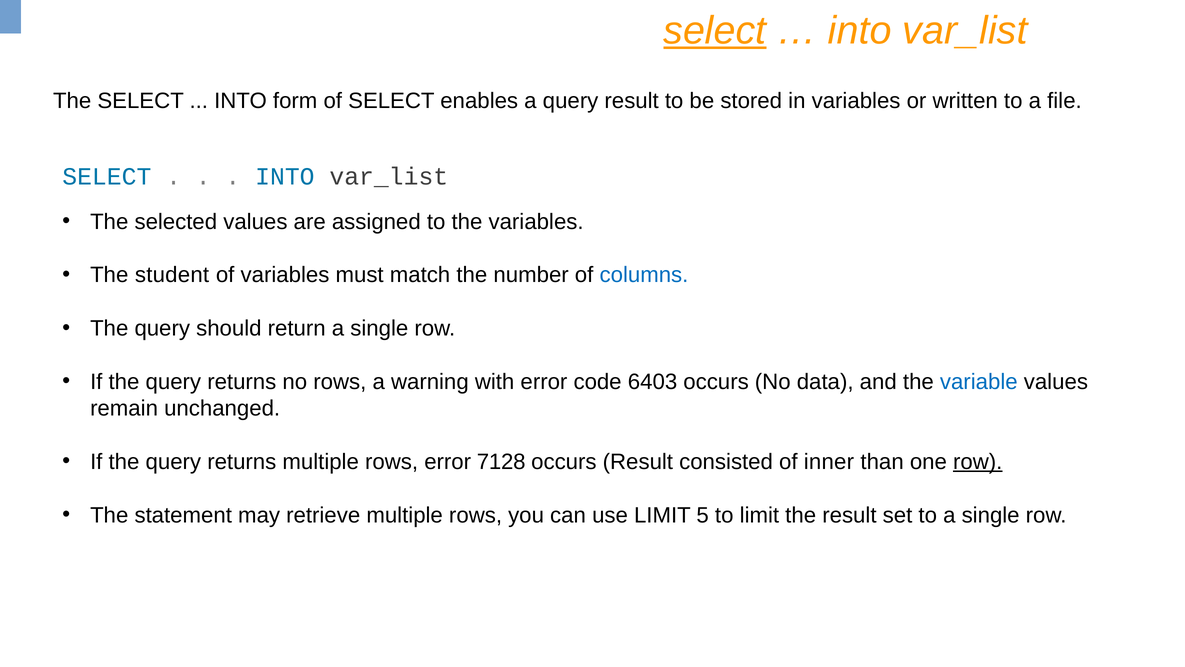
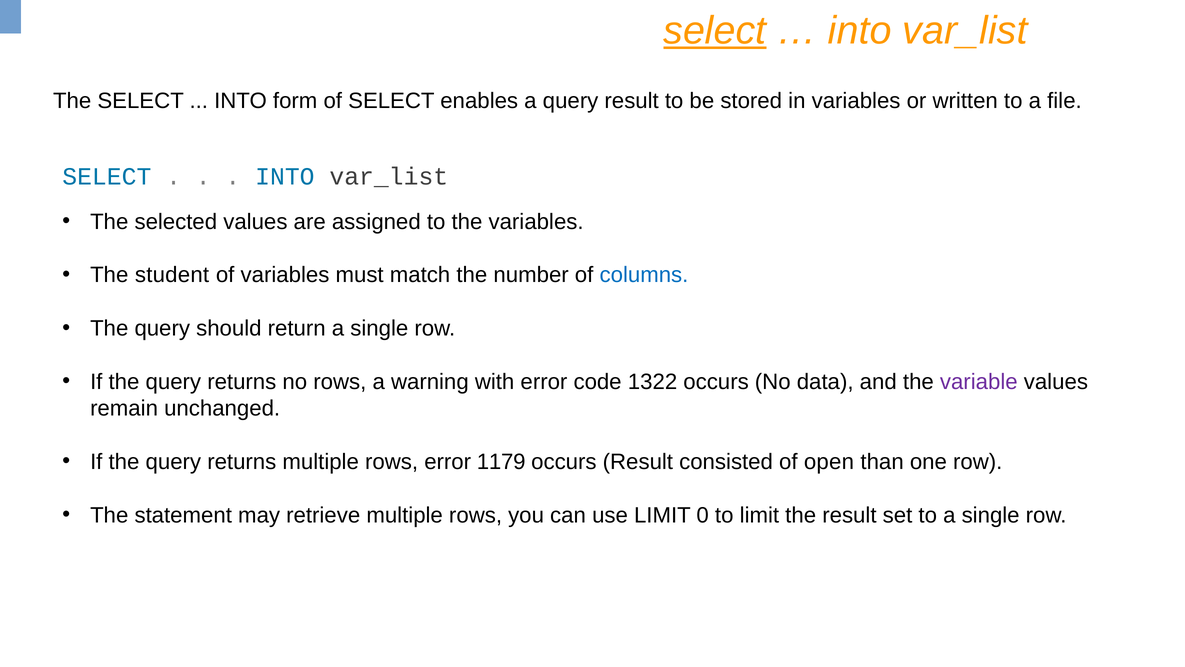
6403: 6403 -> 1322 (653, 382)
variable colour: blue -> purple (979, 382)
7128: 7128 -> 1179 (501, 462)
inner: inner -> open (829, 462)
row underline: present -> none (978, 462)
5: 5 -> 0 (703, 515)
